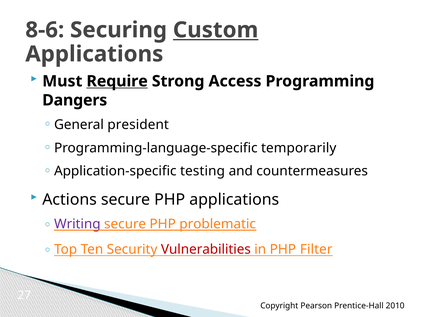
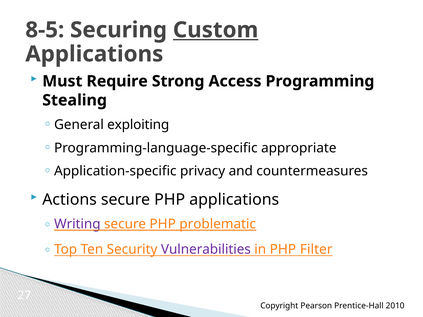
8-6: 8-6 -> 8-5 (45, 30)
Require underline: present -> none (117, 81)
Dangers: Dangers -> Stealing (75, 100)
president: president -> exploiting (138, 125)
temporarily: temporarily -> appropriate (299, 148)
testing: testing -> privacy (203, 171)
Vulnerabilities colour: red -> purple (206, 250)
